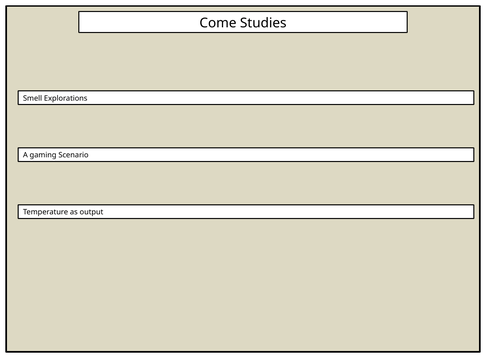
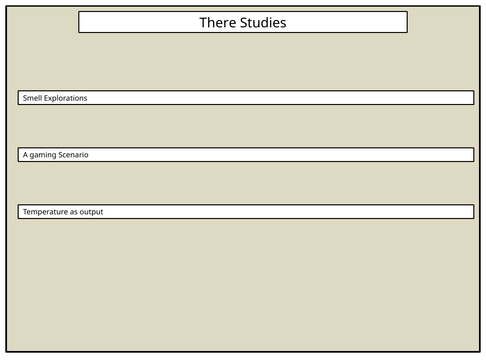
Come: Come -> There (218, 23)
